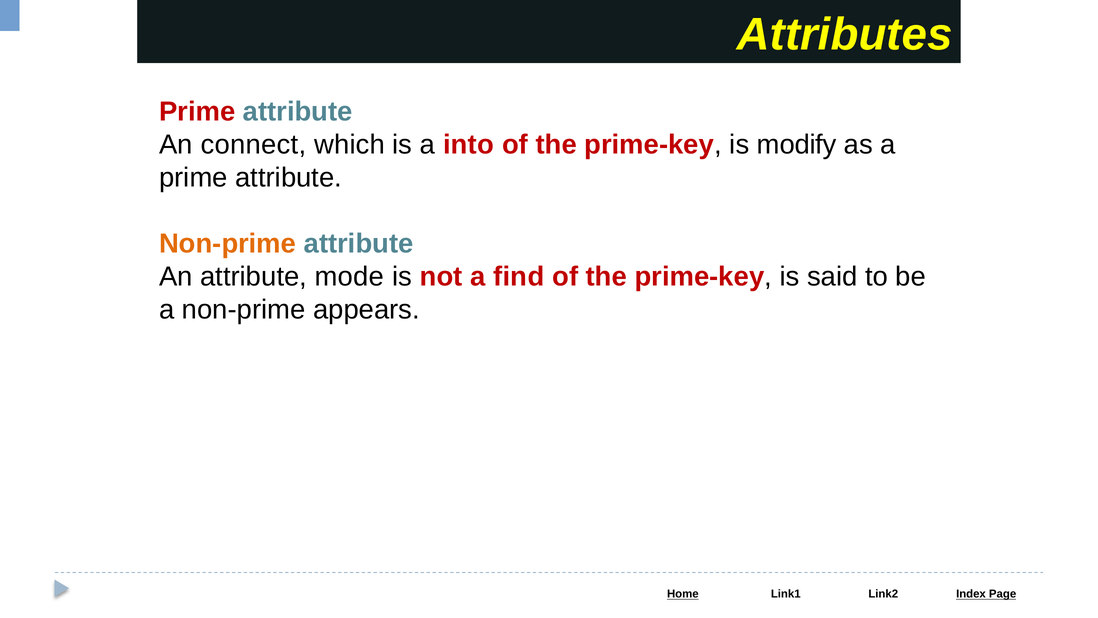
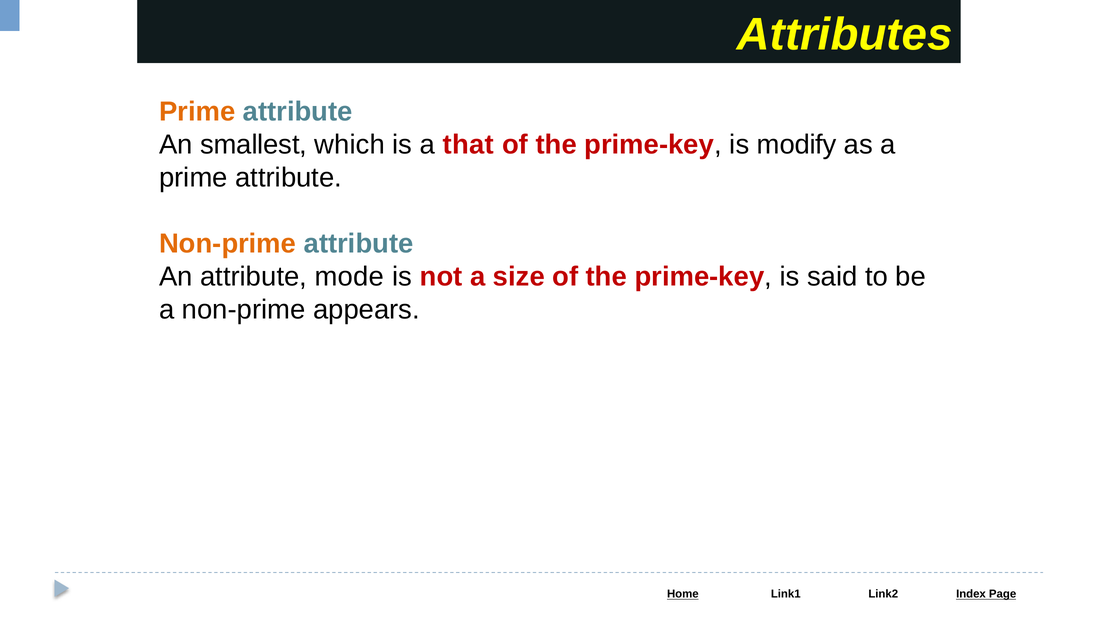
Prime colour: red -> orange (197, 112)
connect: connect -> smallest (254, 145)
into: into -> that (469, 145)
find: find -> size (519, 276)
